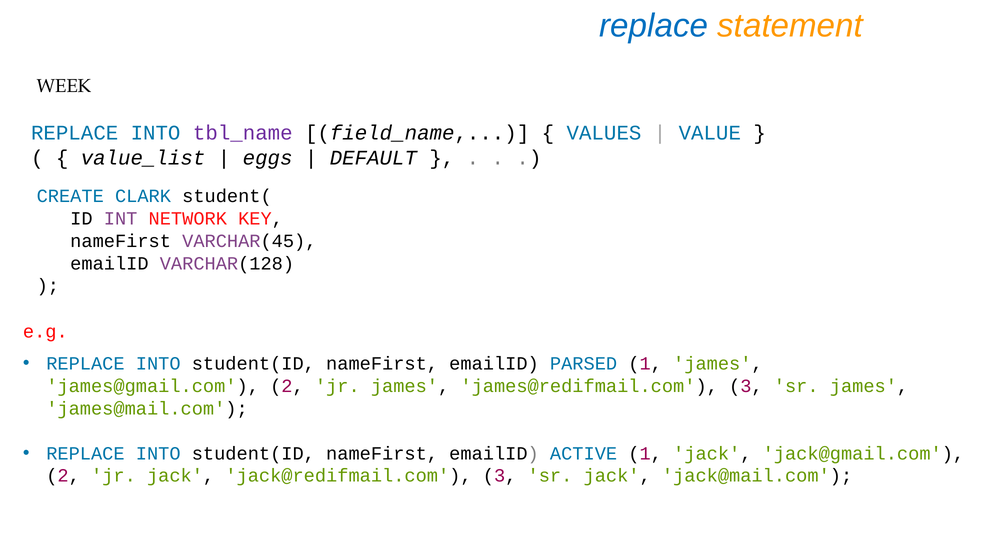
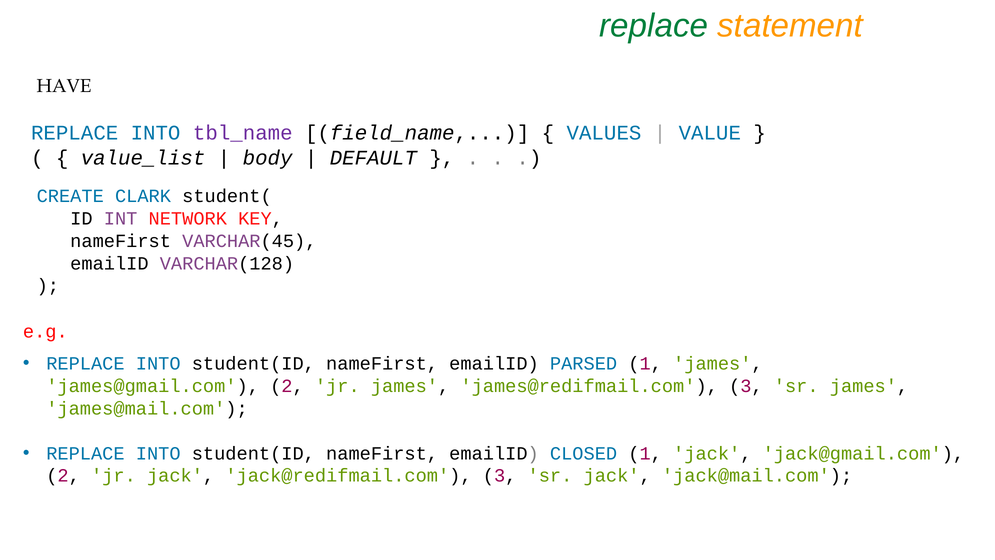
replace colour: blue -> green (654, 26)
WEEK: WEEK -> HAVE (64, 86)
eggs: eggs -> body (268, 158)
ACTIVE: ACTIVE -> CLOSED (584, 453)
